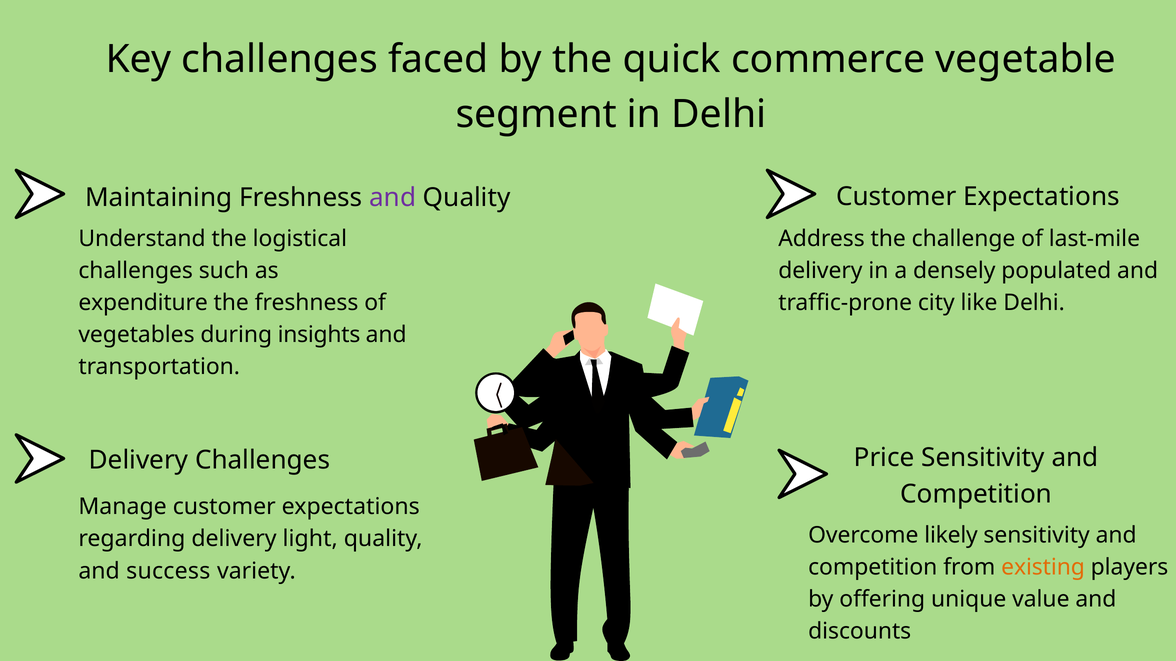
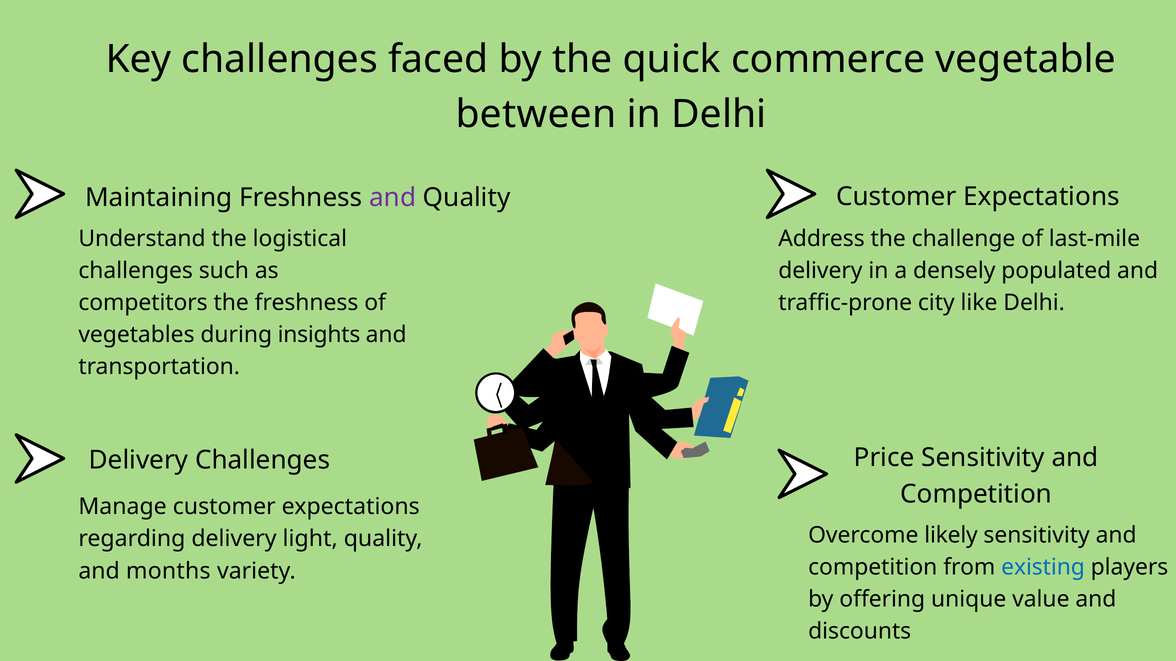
segment: segment -> between (536, 114)
expenditure: expenditure -> competitors (143, 303)
existing colour: orange -> blue (1043, 568)
success: success -> months (168, 571)
